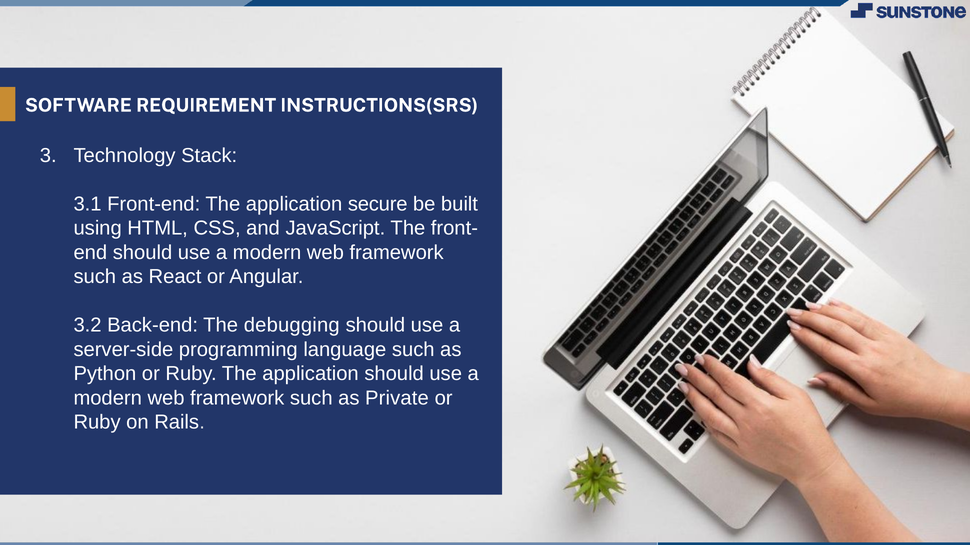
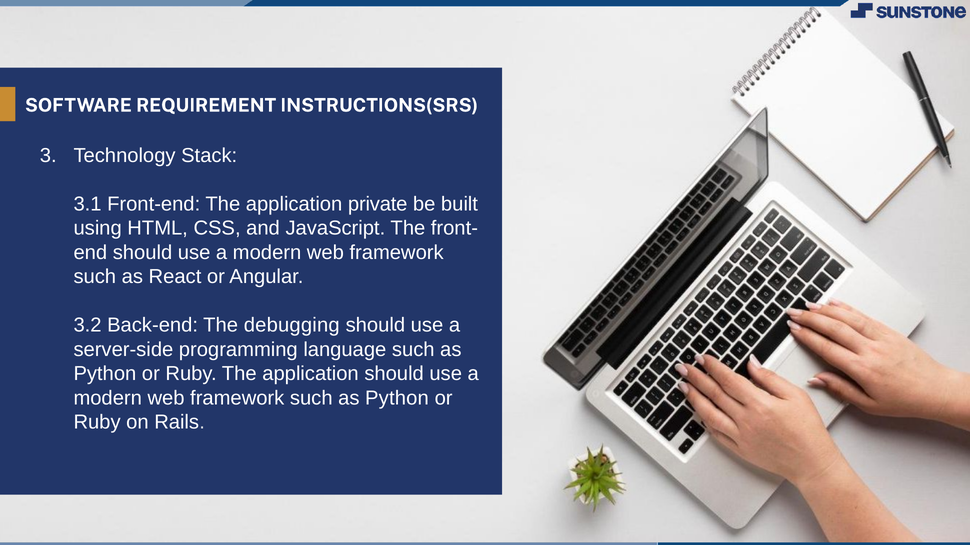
secure: secure -> private (378, 204)
framework such as Private: Private -> Python (397, 398)
